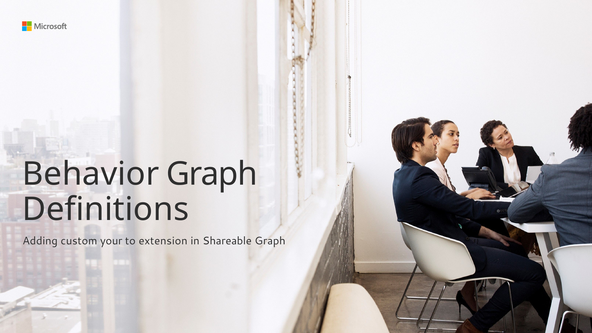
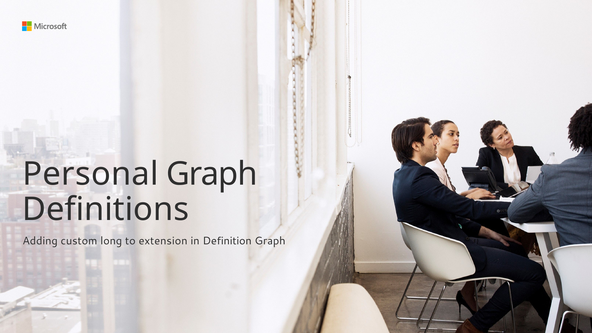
Behavior: Behavior -> Personal (91, 174)
your: your -> long (111, 241)
Shareable: Shareable -> Definition (227, 241)
